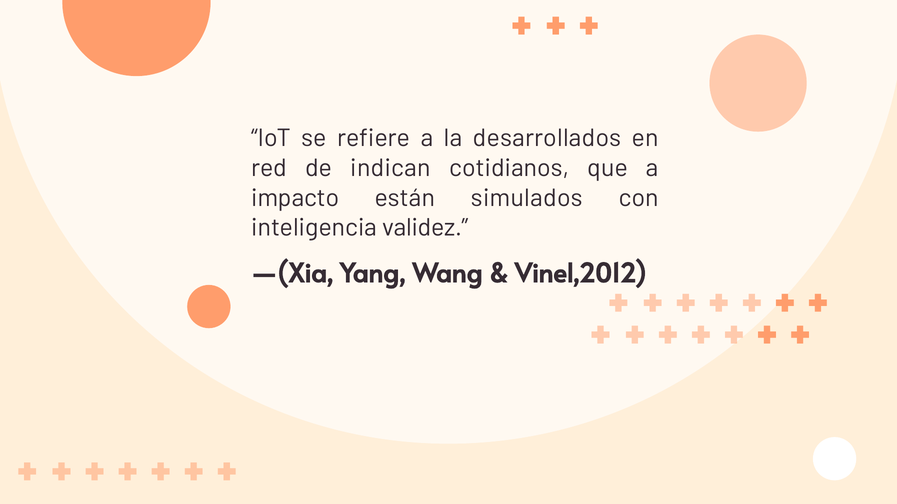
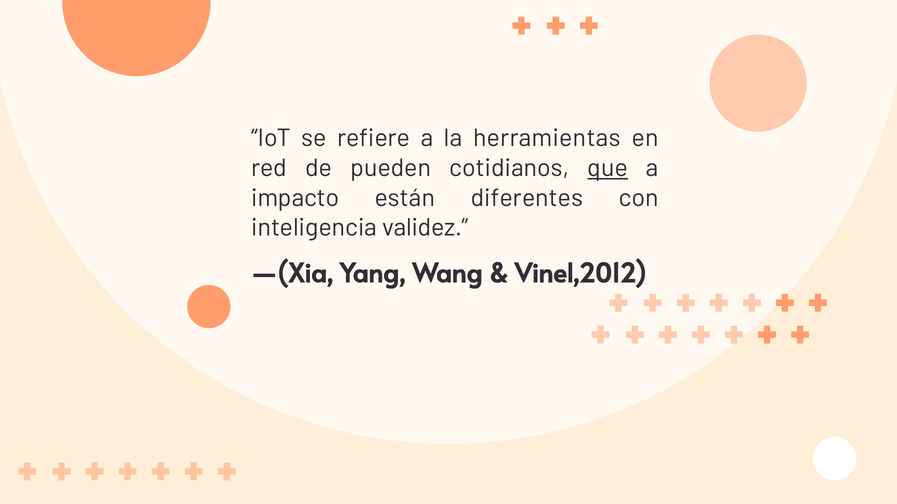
desarrollados: desarrollados -> herramientas (547, 138)
indican: indican -> pueden (391, 168)
que underline: none -> present (608, 168)
simulados: simulados -> diferentes (527, 198)
